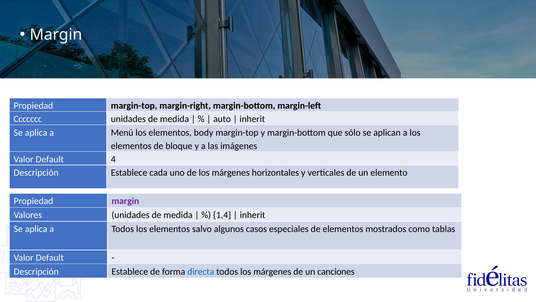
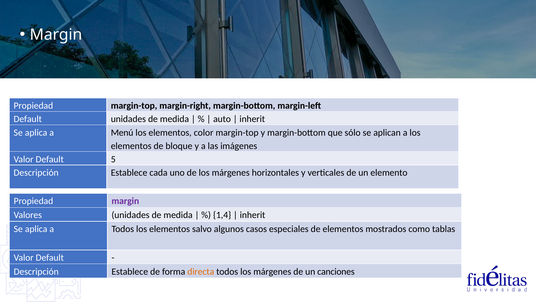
Ccccccc: Ccccccc -> Default (28, 119)
body: body -> color (204, 132)
4: 4 -> 5 (113, 159)
directa colour: blue -> orange (201, 271)
